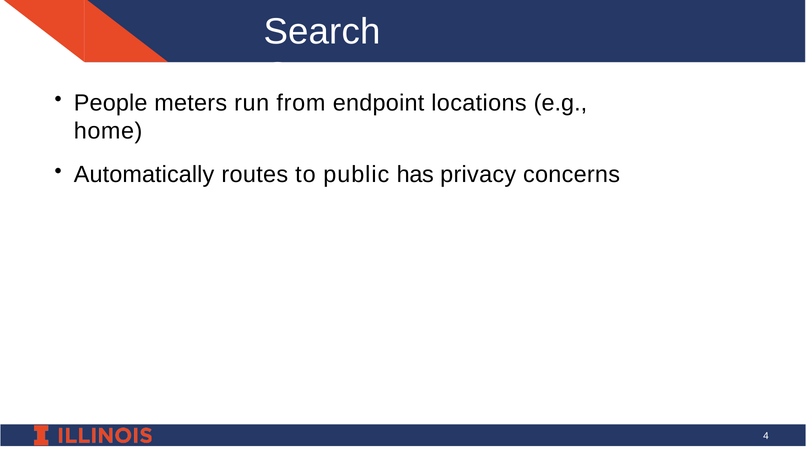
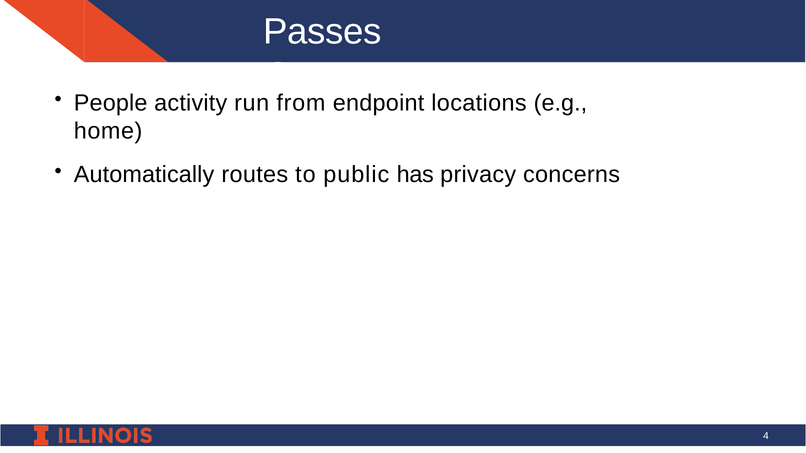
Search: Search -> Passes (322, 32)
meters: meters -> activity (191, 103)
